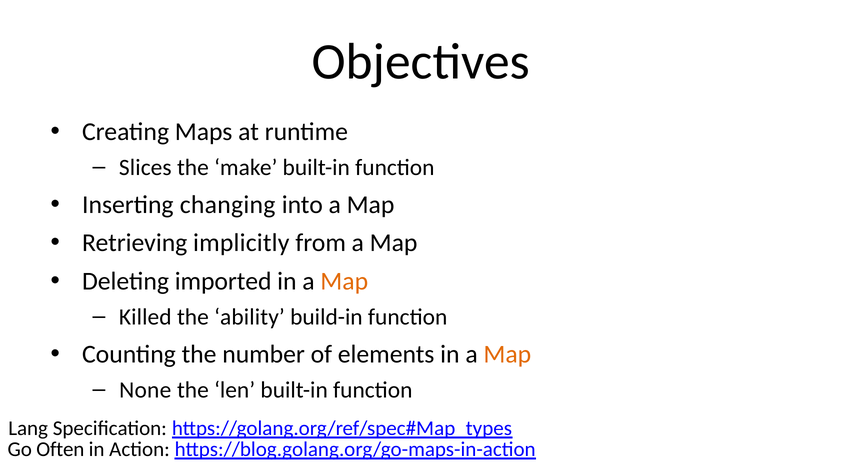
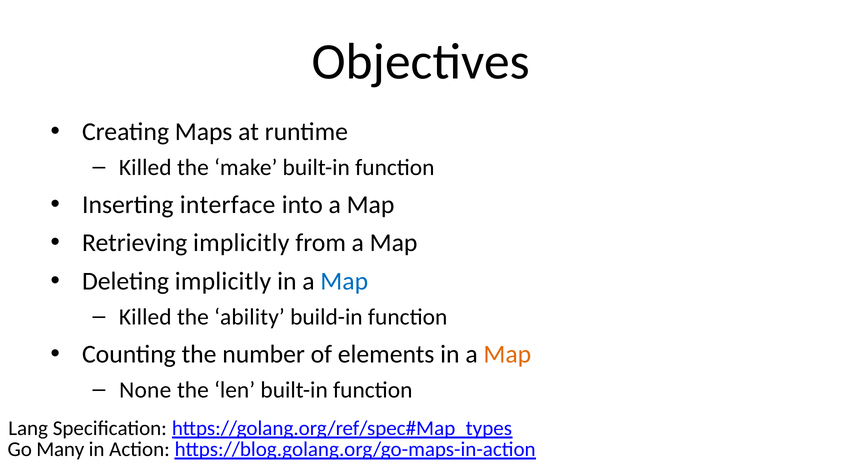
Slices: Slices -> Killed (145, 168)
changing: changing -> interface (228, 205)
Deleting imported: imported -> implicitly (223, 282)
Map colour: orange -> blue (344, 282)
Often: Often -> Many (60, 450)
